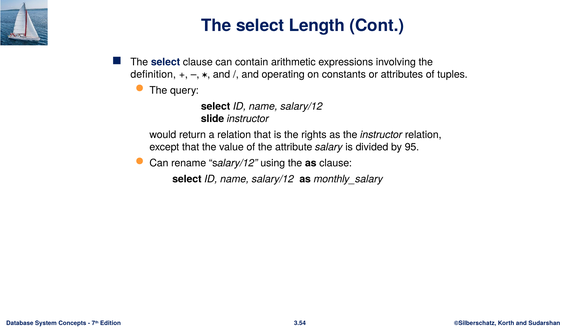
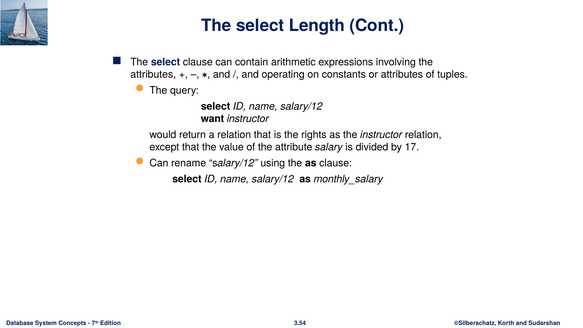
definition: definition -> attributes (153, 74)
slide: slide -> want (213, 119)
95: 95 -> 17 (412, 147)
